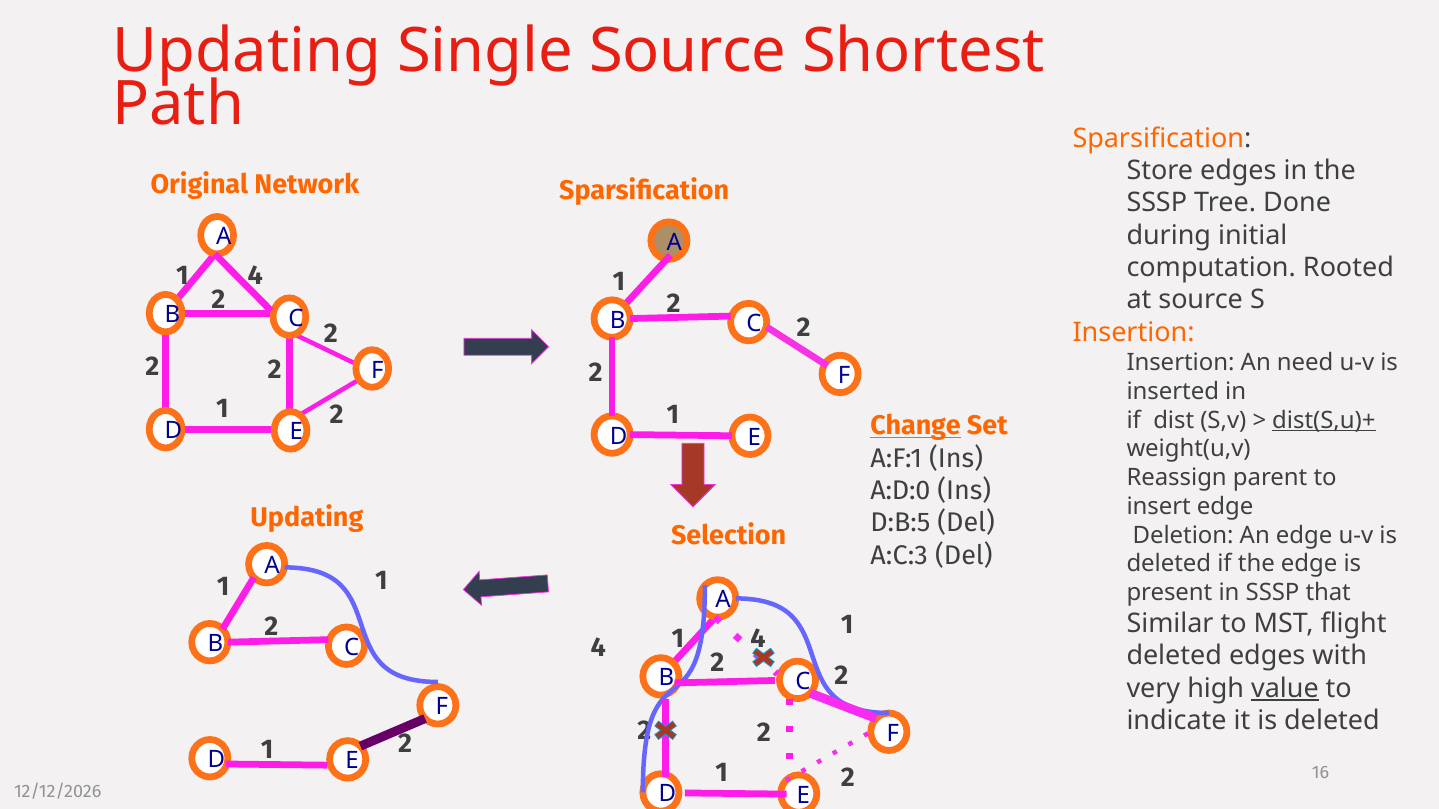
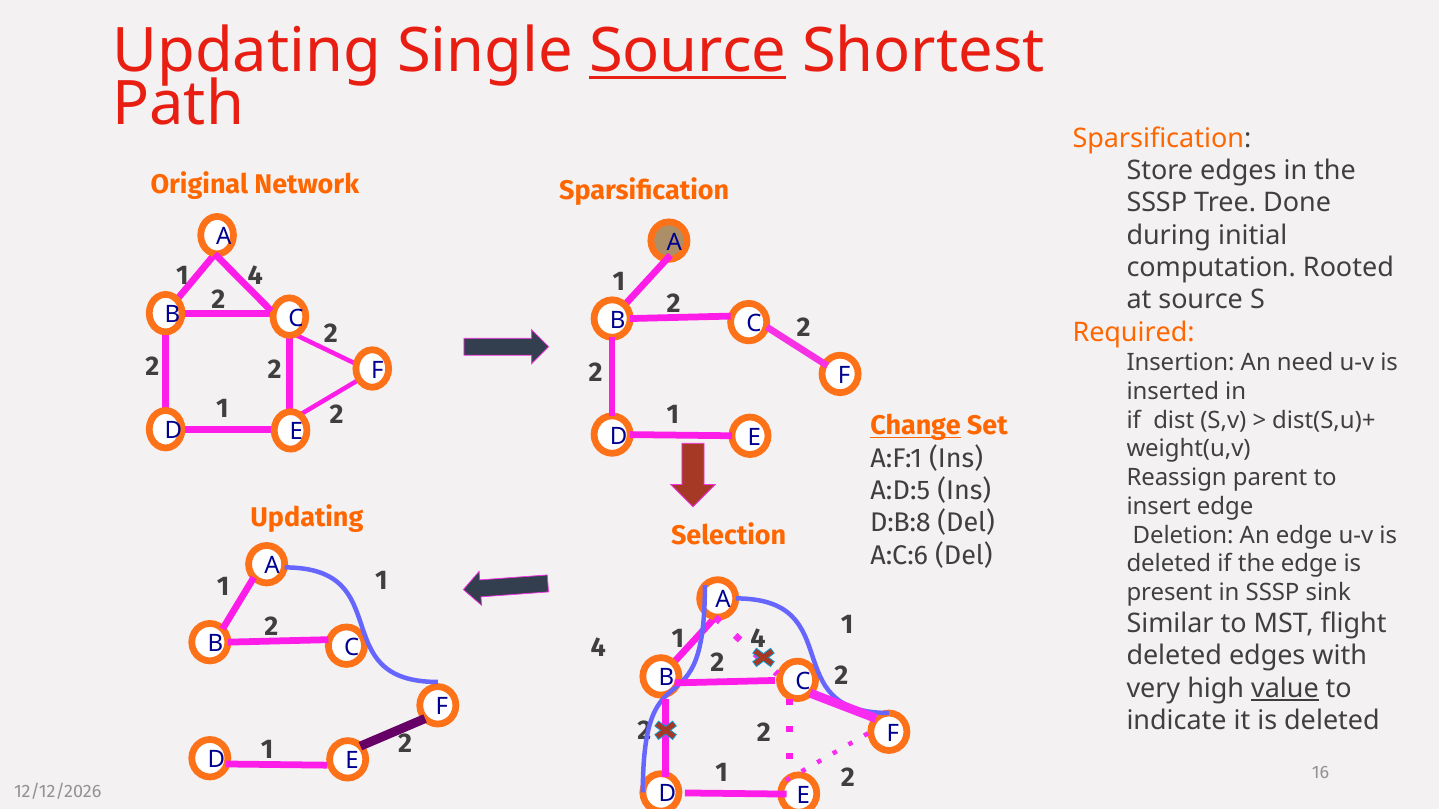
Source underline: none -> present (688, 51)
Insertion: Insertion -> Required (1134, 333)
dist(S,u)+ underline: present -> none (1324, 421)
A:D:0: A:D:0 -> A:D:5 (900, 491)
D:B:5: D:B:5 -> D:B:8 (900, 523)
A:C:3: A:C:3 -> A:C:6 (899, 555)
that: that -> sink (1328, 593)
